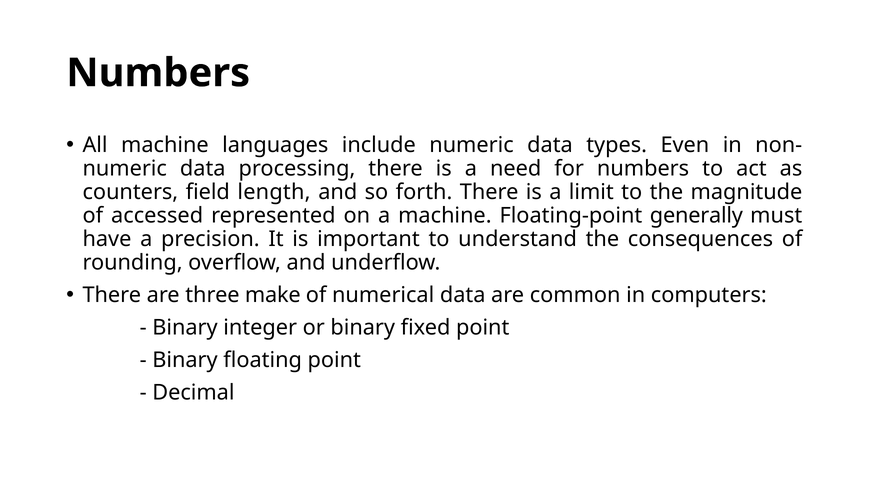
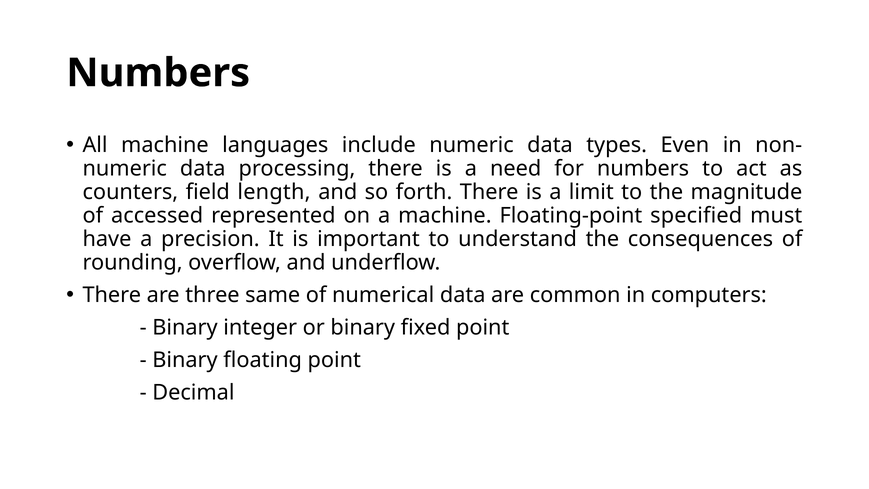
generally: generally -> specified (696, 215)
make: make -> same (273, 295)
